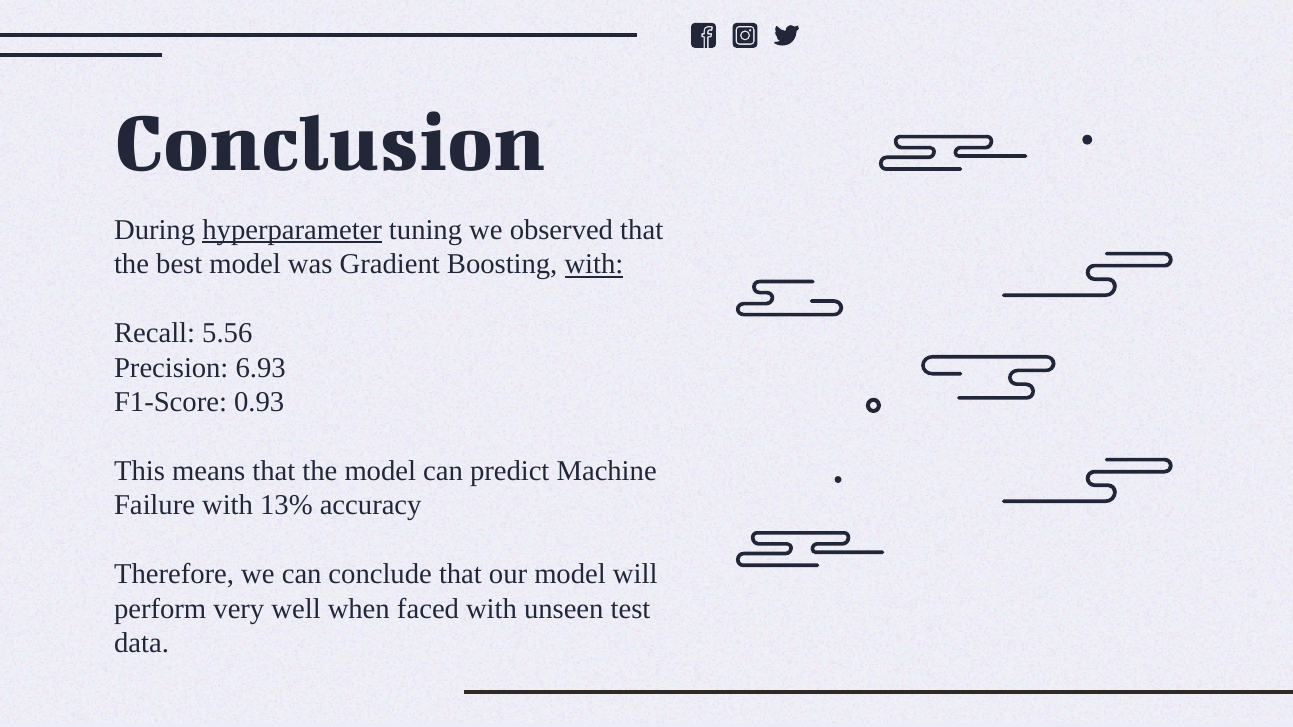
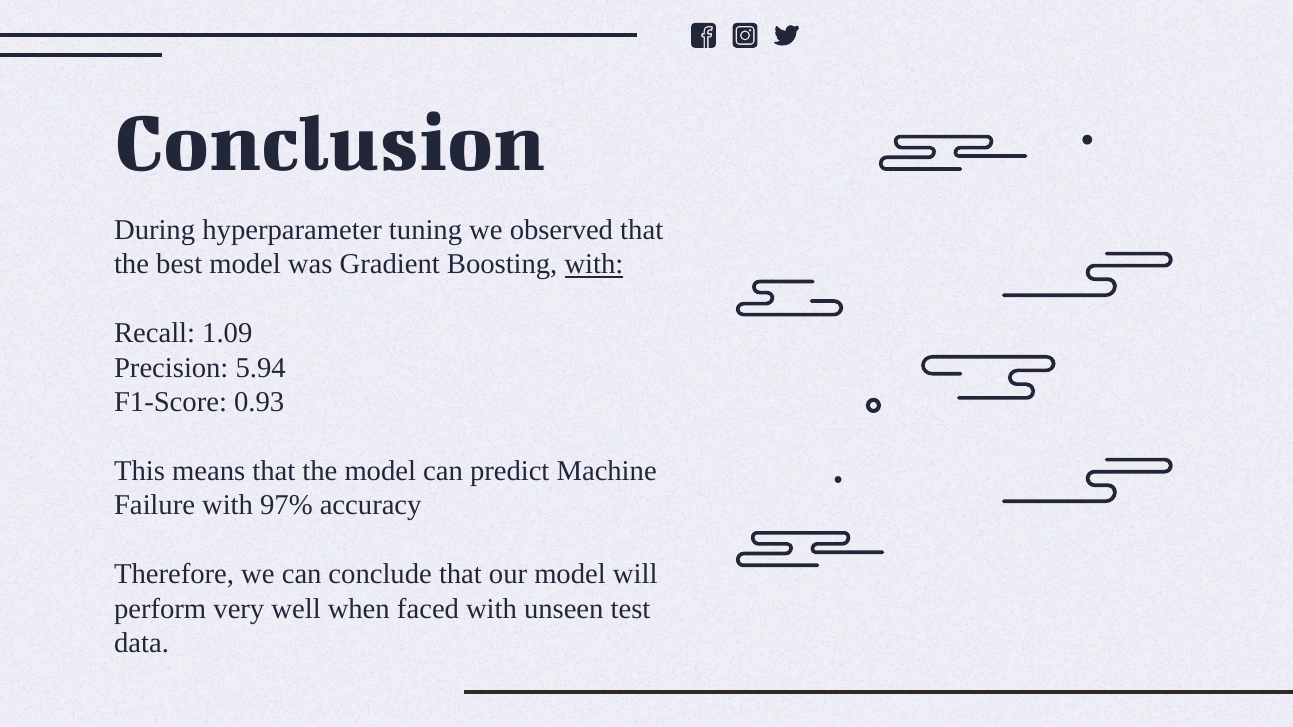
hyperparameter underline: present -> none (292, 230)
5.56: 5.56 -> 1.09 (227, 333)
6.93: 6.93 -> 5.94 (261, 368)
13%: 13% -> 97% (286, 506)
